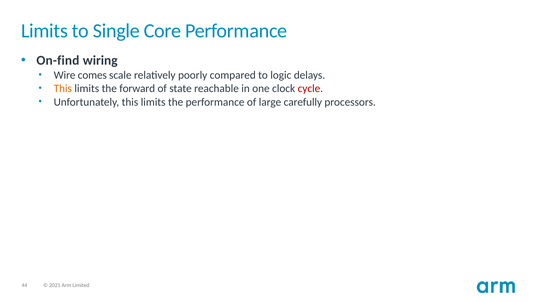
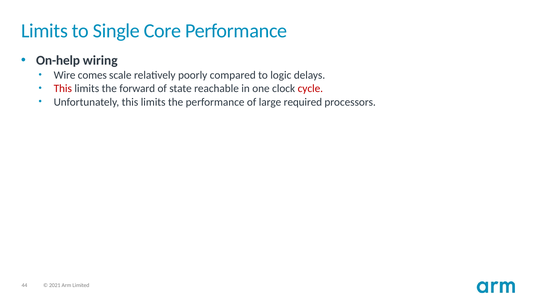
On-find: On-find -> On-help (58, 60)
This colour: orange -> red (63, 88)
carefully: carefully -> required (303, 102)
